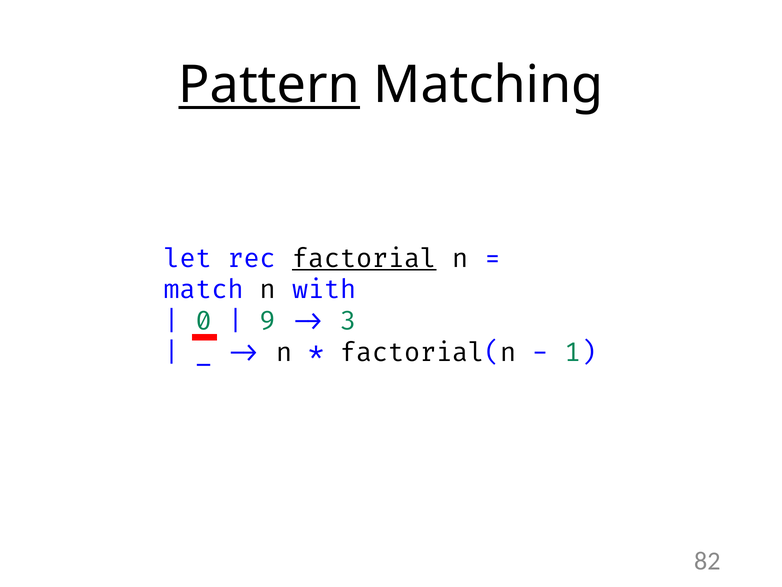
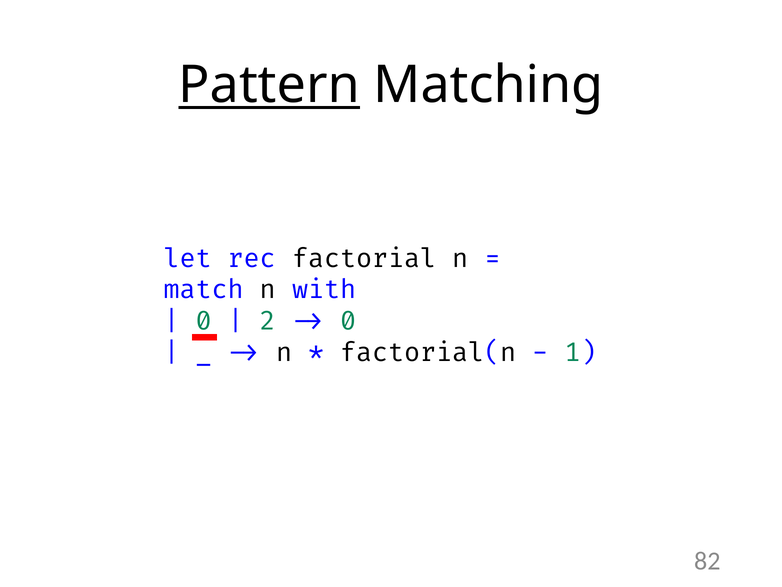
factorial underline: present -> none (364, 258)
9: 9 -> 2 (268, 321)
3: 3 -> 0 (348, 321)
